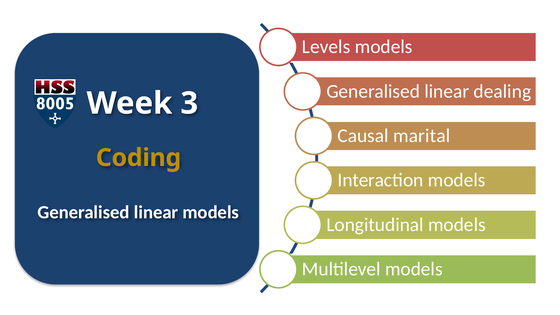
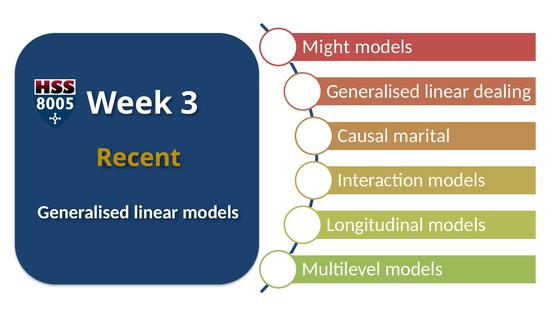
Levels: Levels -> Might (326, 47)
Coding: Coding -> Recent (138, 158)
